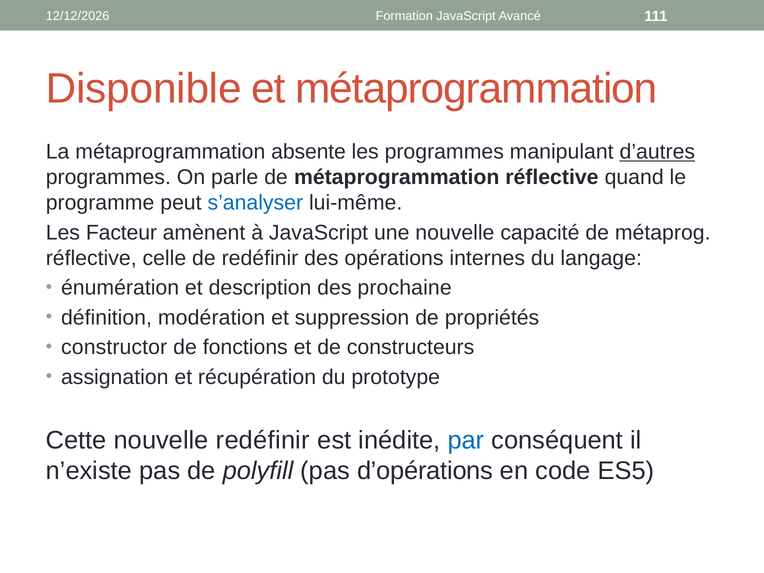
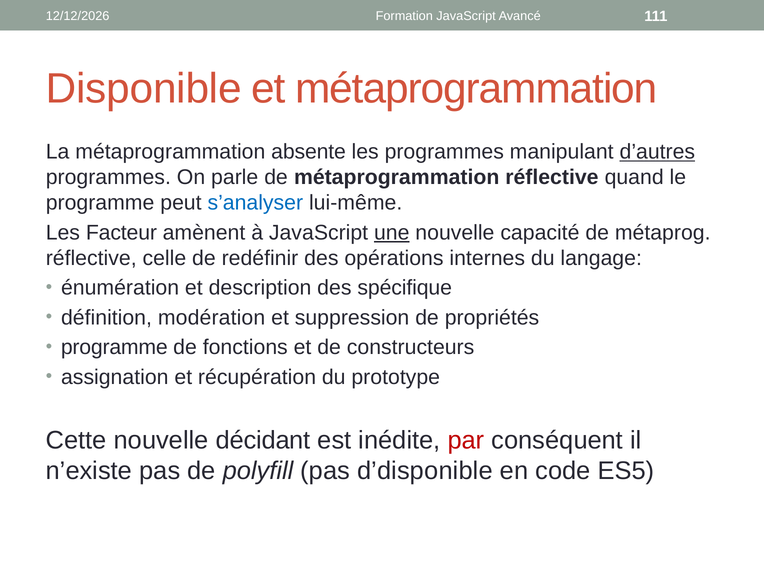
une underline: none -> present (392, 233)
prochaine: prochaine -> spécifique (405, 288)
constructor: constructor -> programme (114, 347)
nouvelle redéfinir: redéfinir -> décidant (263, 440)
par colour: blue -> red (466, 440)
d’opérations: d’opérations -> d’disponible (425, 471)
